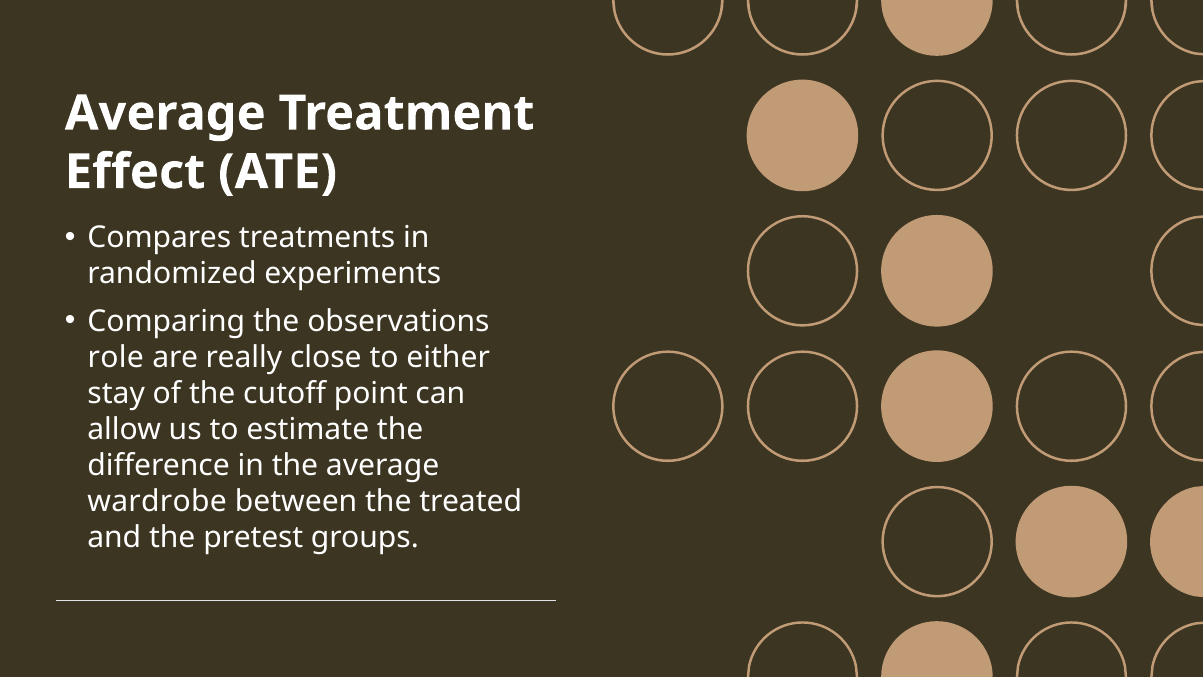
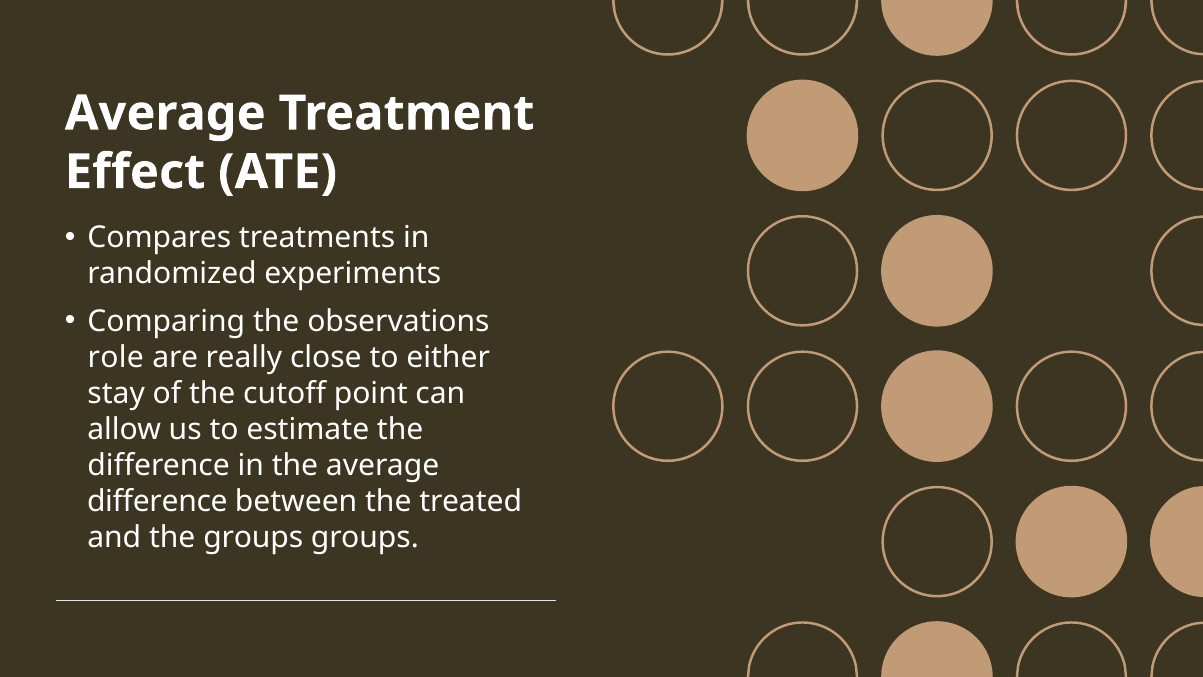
wardrobe: wardrobe -> difference (157, 502)
the pretest: pretest -> groups (253, 538)
